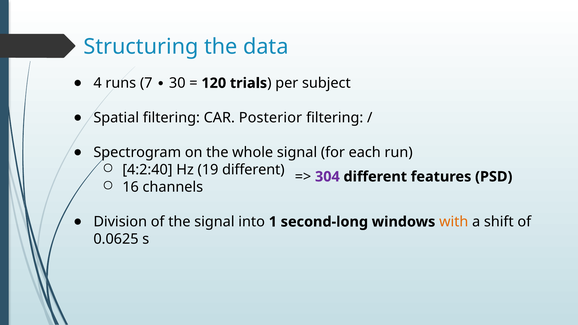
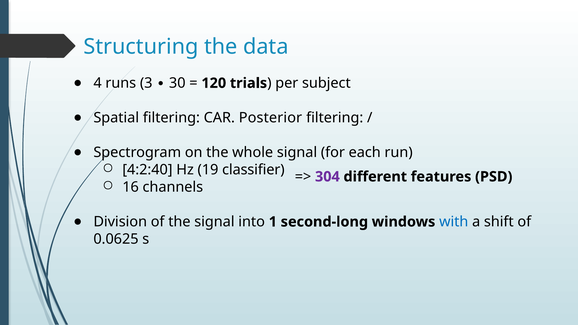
7: 7 -> 3 (146, 83)
19 different: different -> classifier (253, 170)
with colour: orange -> blue (454, 222)
